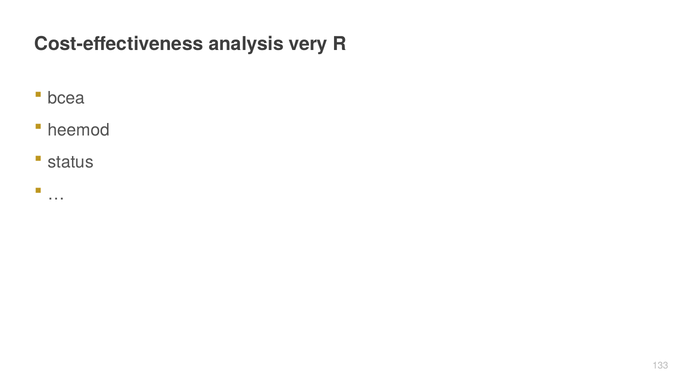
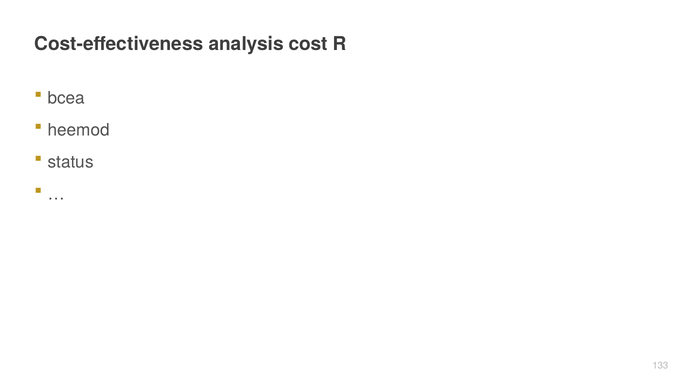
very: very -> cost (308, 44)
